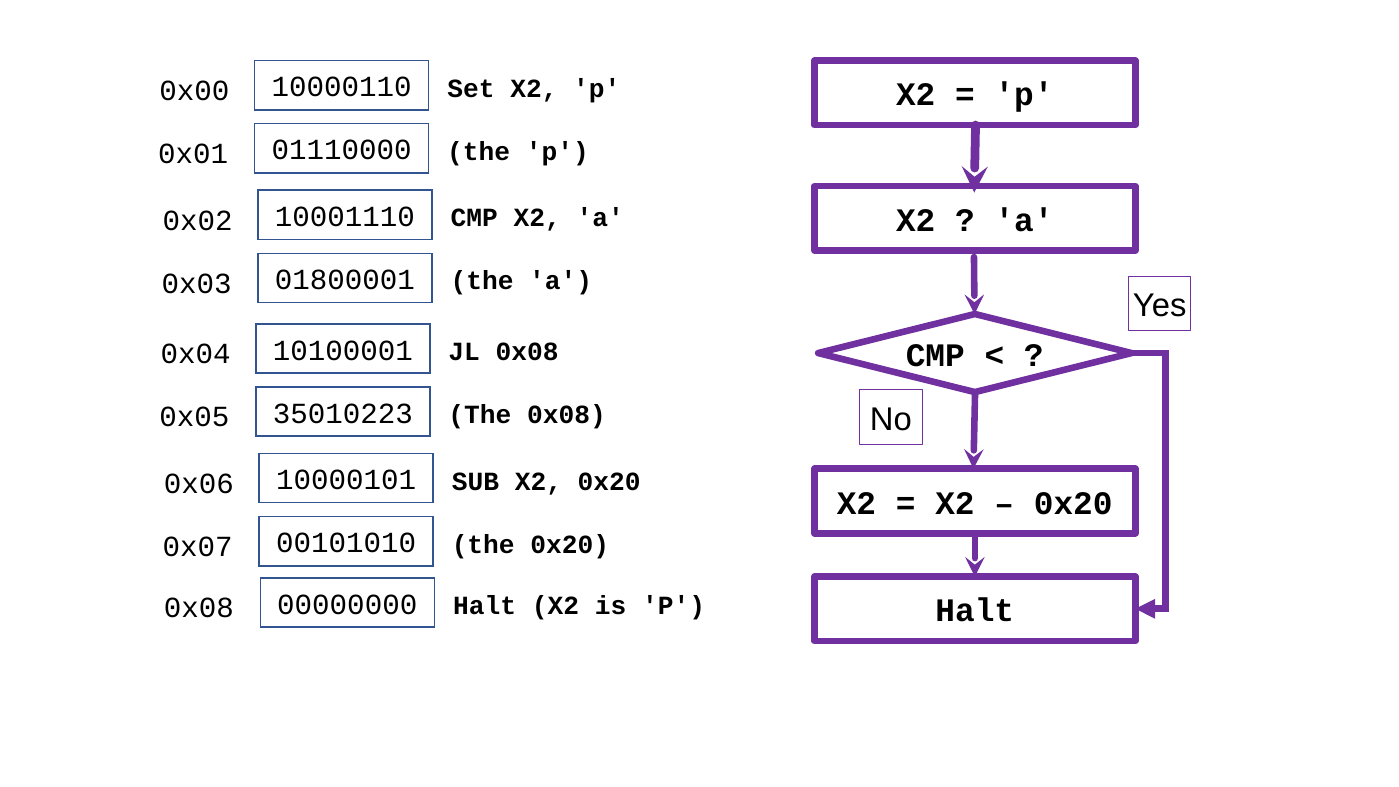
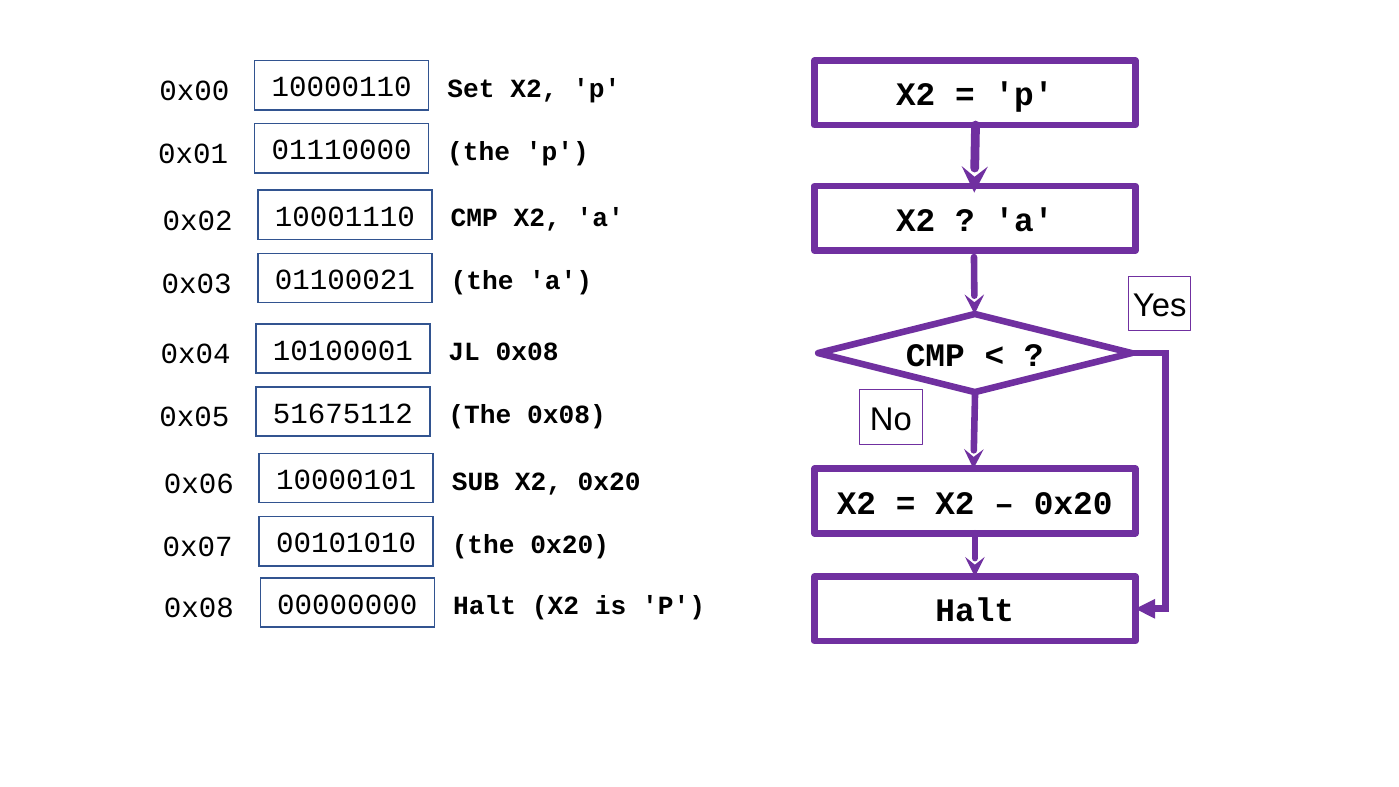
01800001: 01800001 -> 01100021 (345, 280)
35010223: 35010223 -> 51675112 (343, 414)
